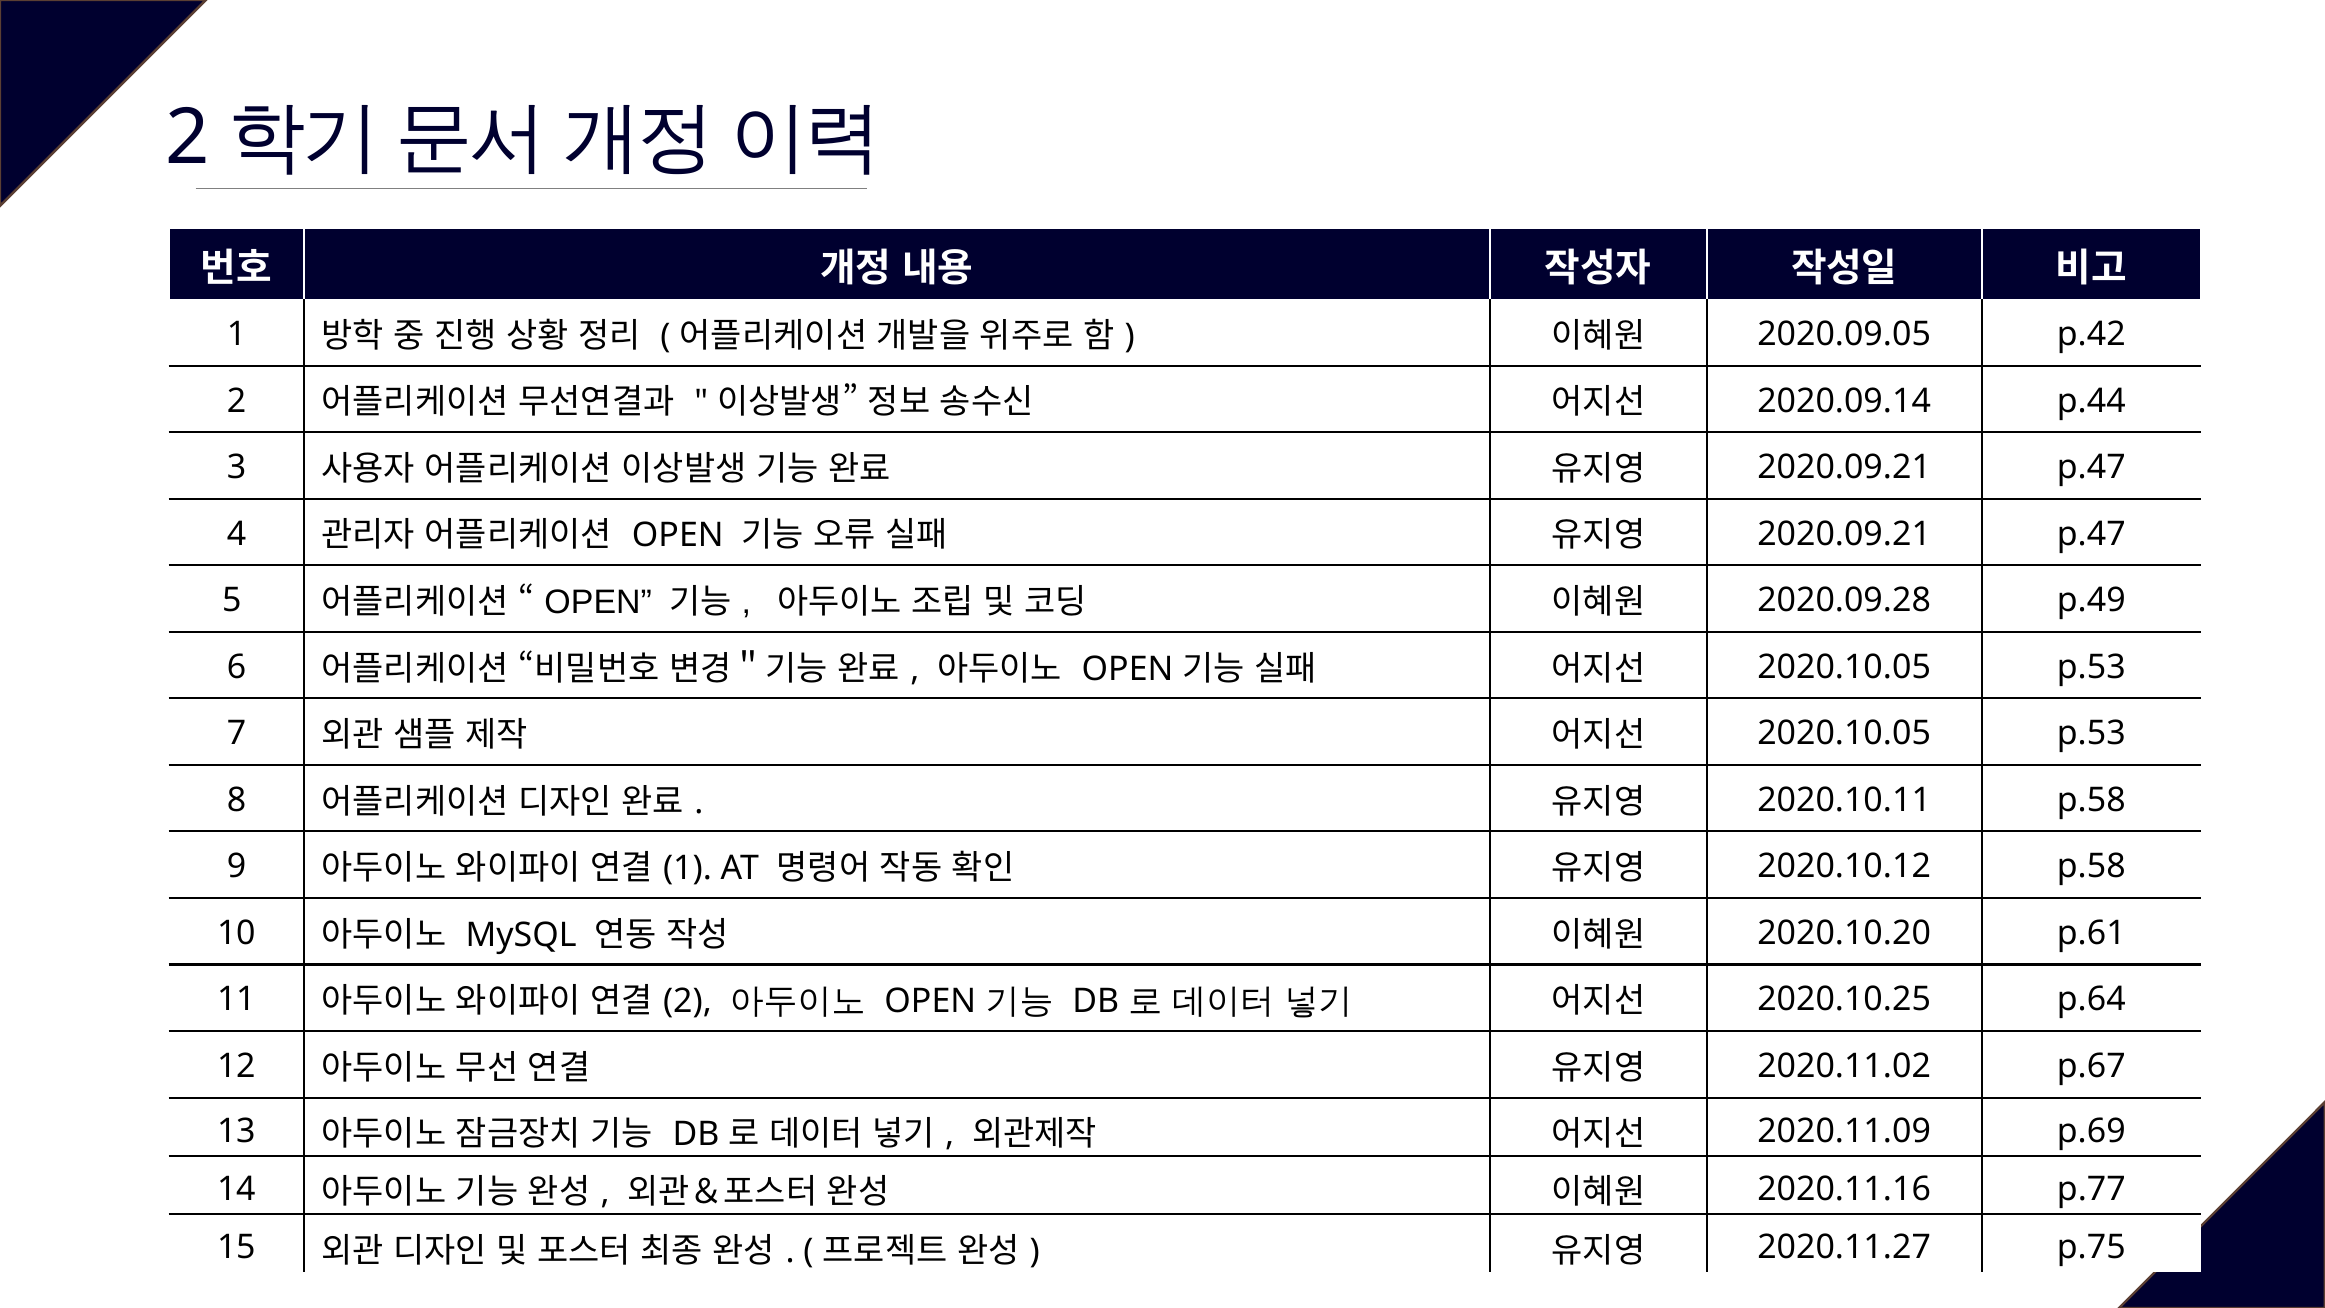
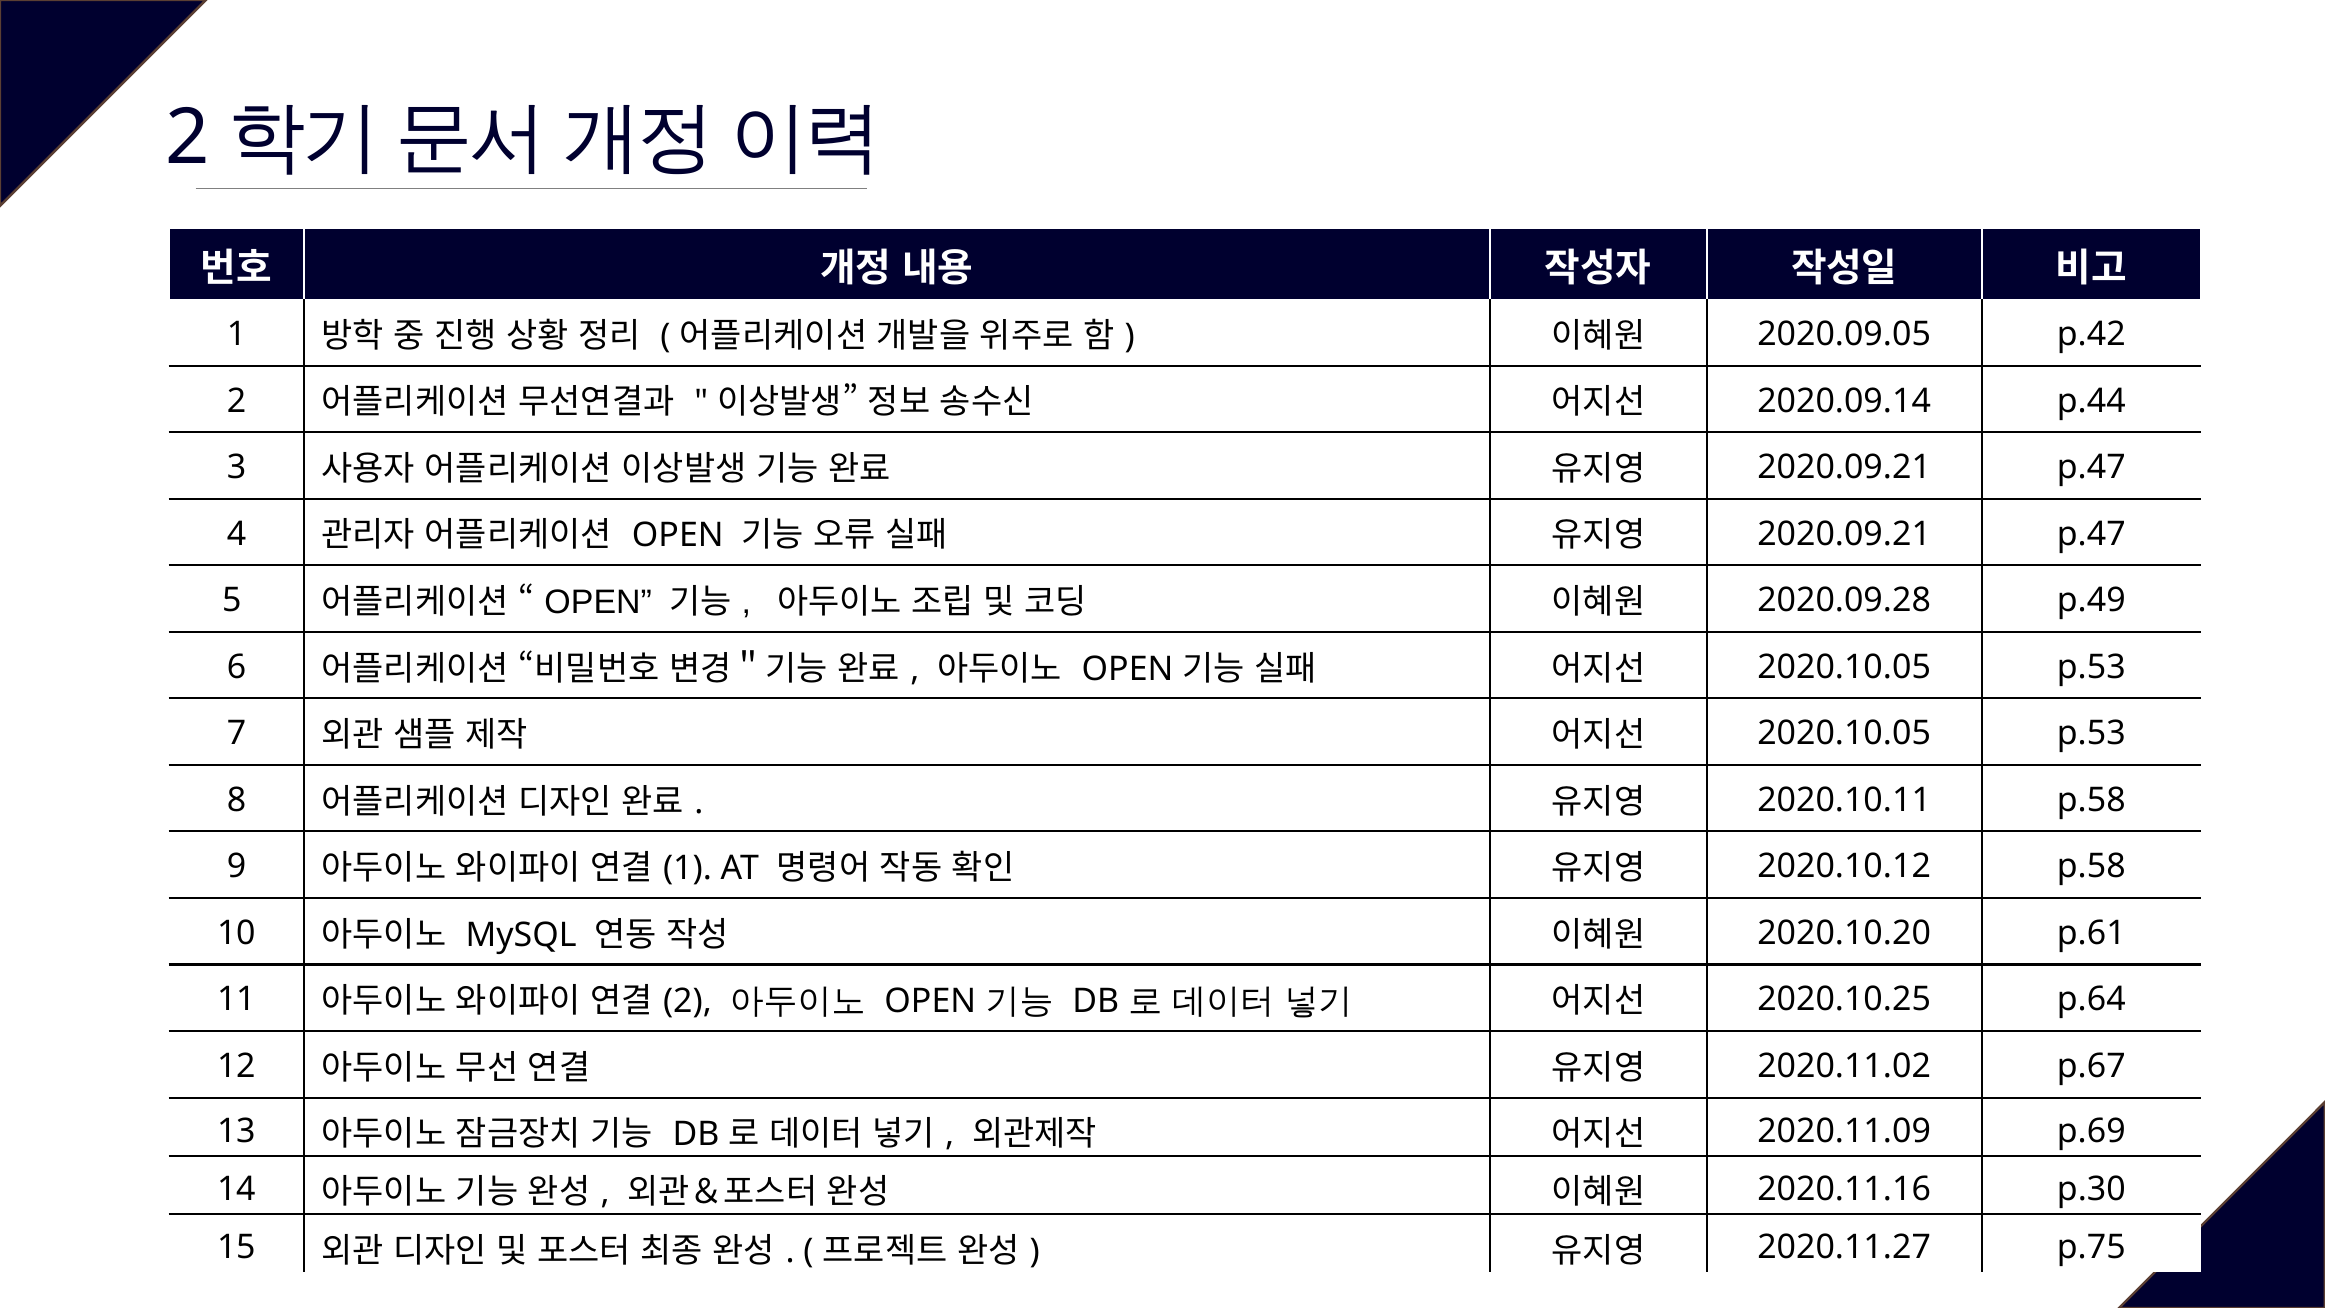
p.77: p.77 -> p.30 (2091, 1189)
